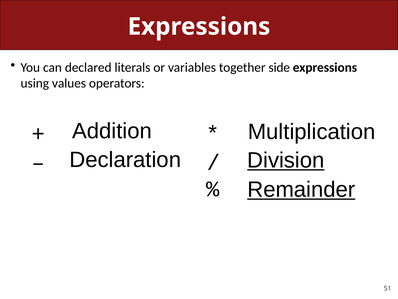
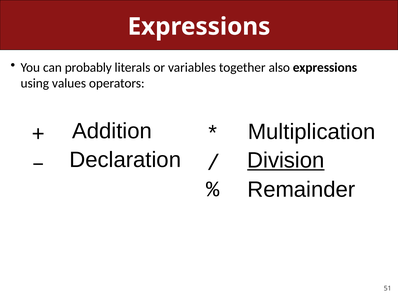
declared: declared -> probably (88, 67)
side: side -> also (279, 67)
Remainder underline: present -> none (301, 189)
